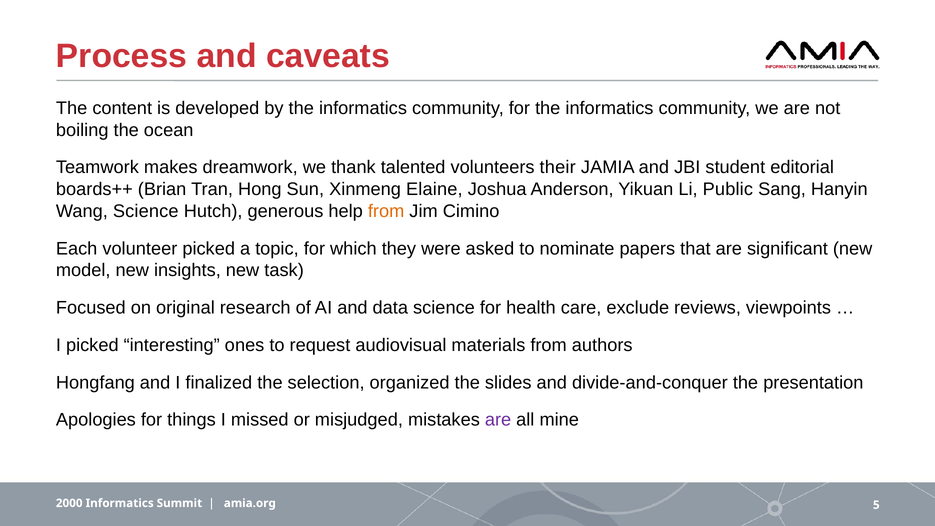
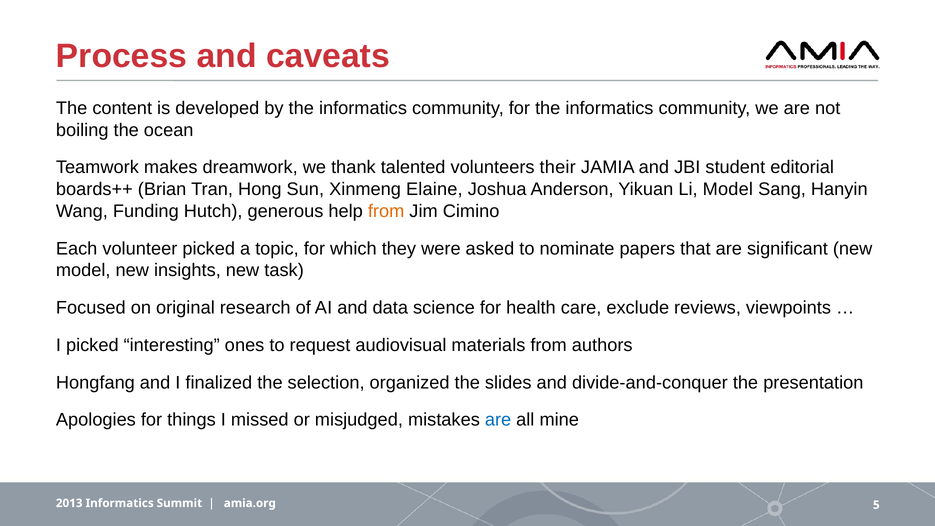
Li Public: Public -> Model (728, 189)
Wang Science: Science -> Funding (146, 211)
are colour: purple -> blue (498, 420)
2000: 2000 -> 2013 (69, 503)
